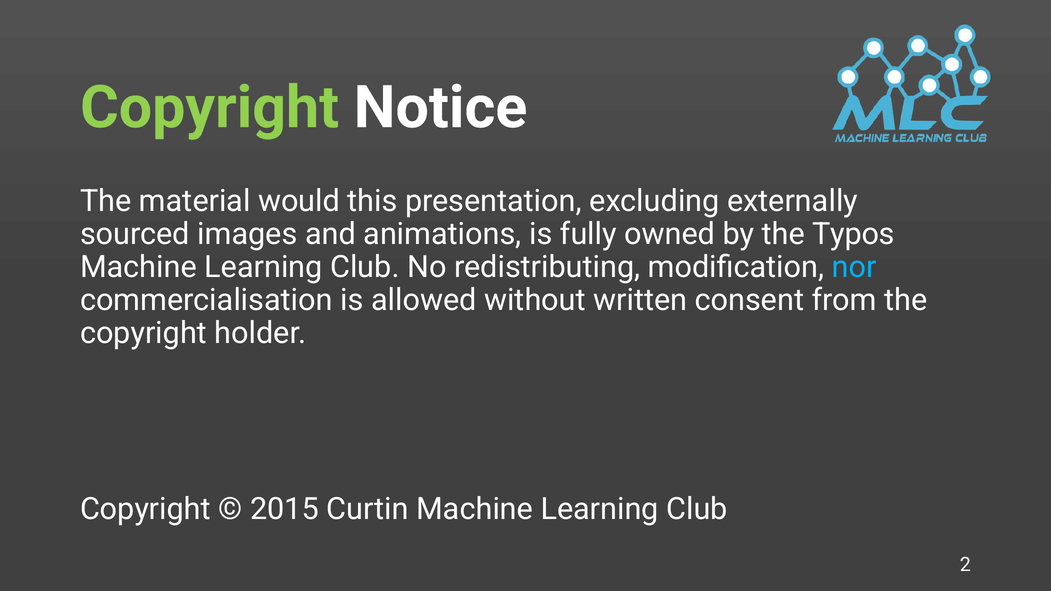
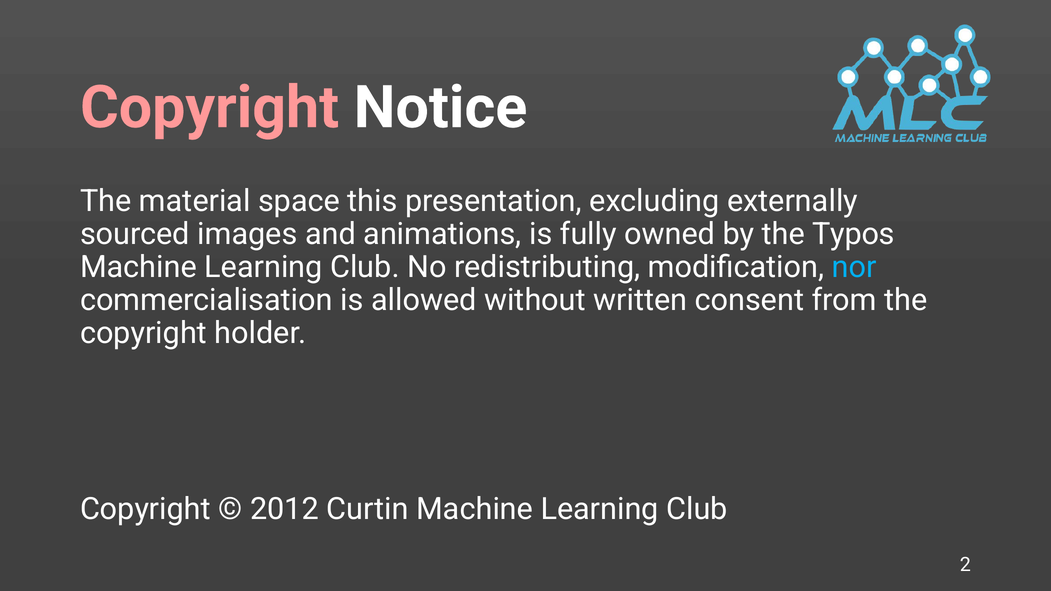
Copyright colour: light green -> pink (210, 108)
would: would -> space (299, 201)
2015: 2015 -> 2012 (284, 509)
